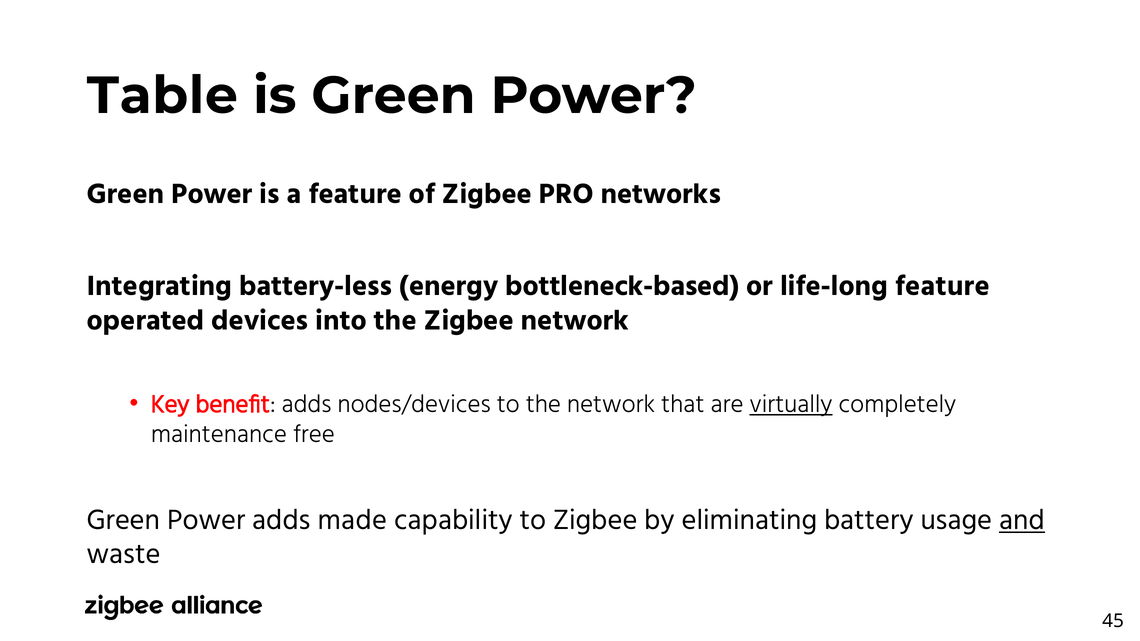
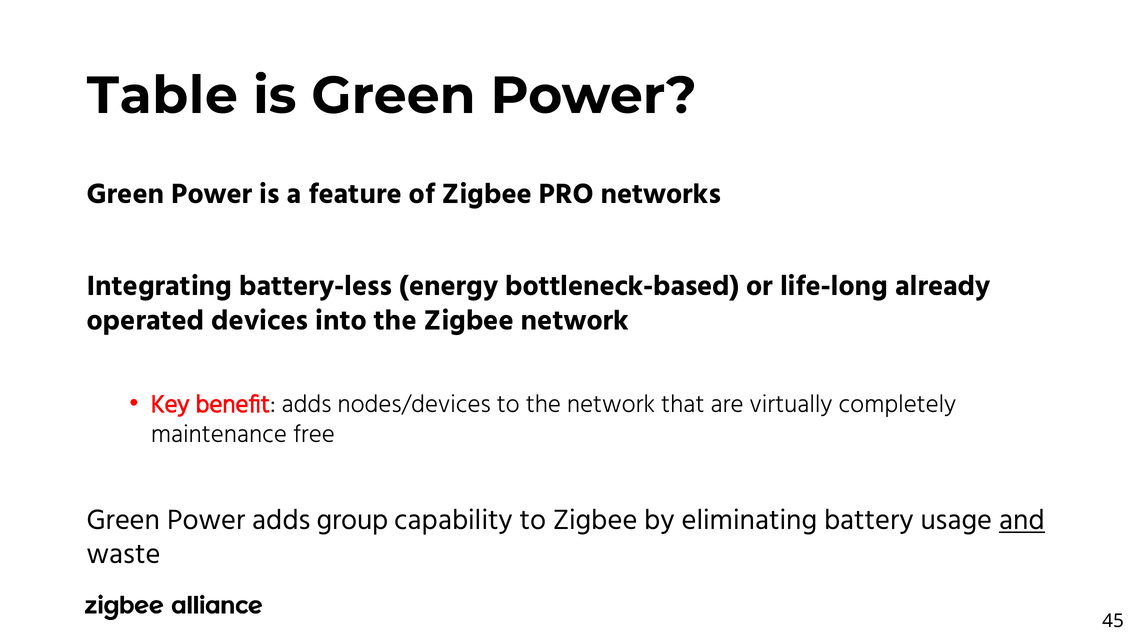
life-long feature: feature -> already (943, 286)
virtually underline: present -> none (791, 404)
made: made -> group (353, 520)
